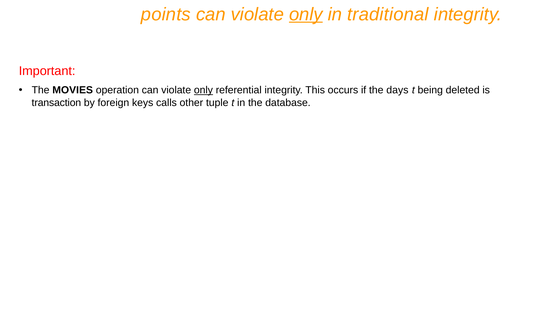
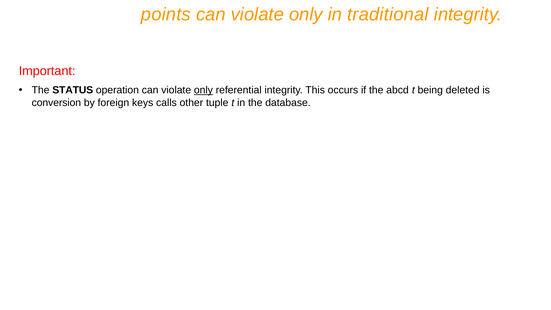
only underline: present -> none (306, 14)
MOVIES: MOVIES -> STATUS (73, 90)
days: days -> abcd (397, 90)
transaction: transaction -> conversion (56, 103)
